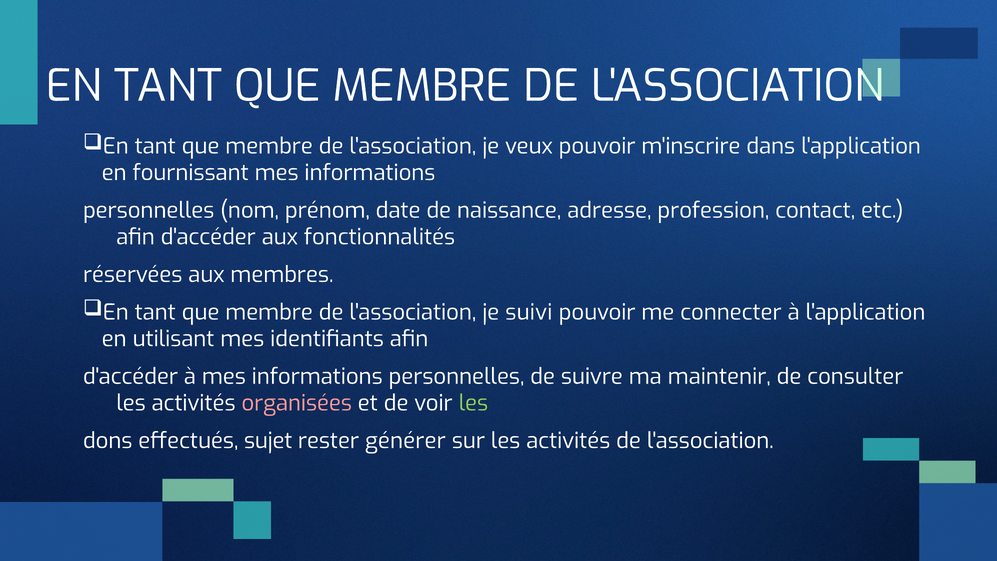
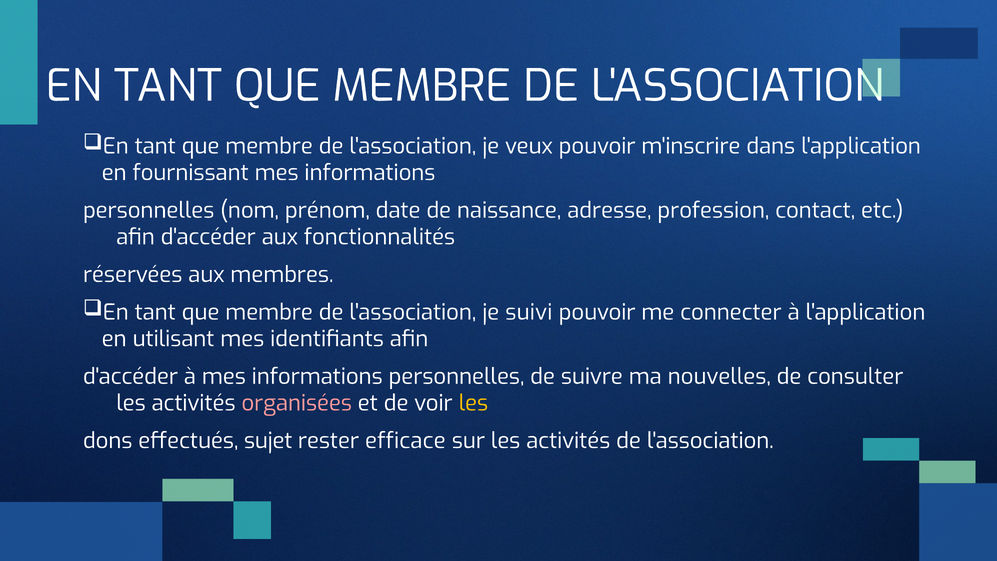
maintenir: maintenir -> nouvelles (719, 376)
les colour: light green -> yellow (473, 403)
générer: générer -> efficace (405, 441)
